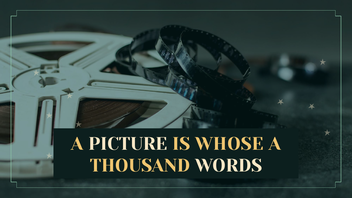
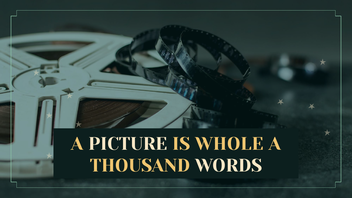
WHOSE: WHOSE -> WHOLE (229, 144)
